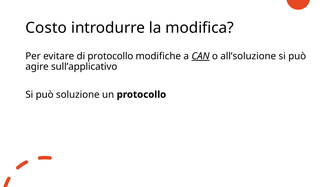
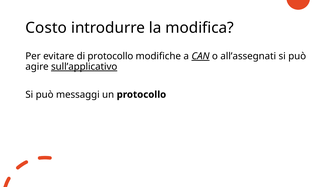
all’soluzione: all’soluzione -> all’assegnati (248, 56)
sull’applicativo underline: none -> present (84, 67)
soluzione: soluzione -> messaggi (78, 95)
